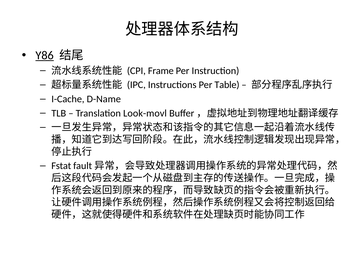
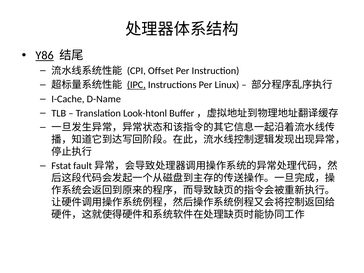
Frame: Frame -> Offset (161, 71)
IPC underline: none -> present (136, 85)
Table: Table -> Linux (227, 85)
Look-movl: Look-movl -> Look-htonl (145, 113)
